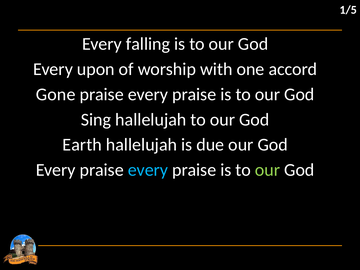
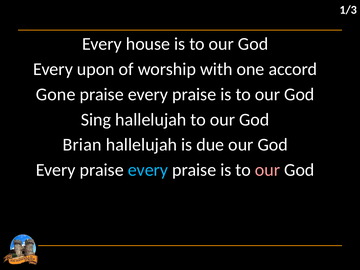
1/5: 1/5 -> 1/3 (348, 10)
falling: falling -> house (148, 44)
Earth: Earth -> Brian (82, 145)
our colour: light green -> pink (267, 170)
